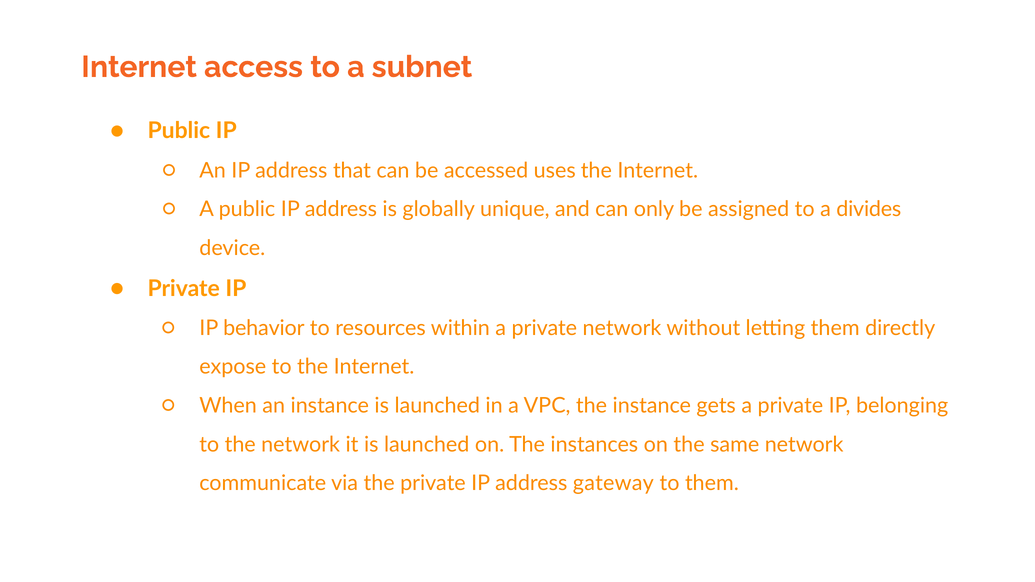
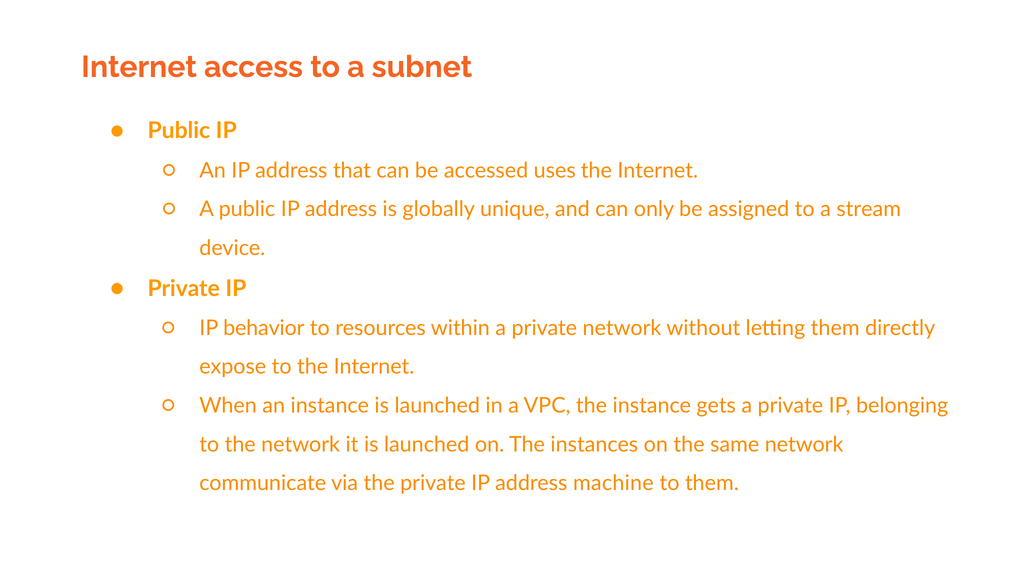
divides: divides -> stream (869, 209)
gateway: gateway -> machine (613, 483)
